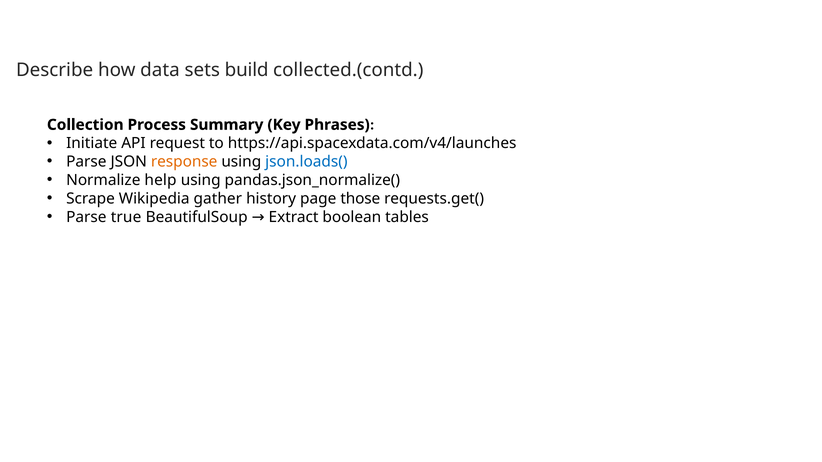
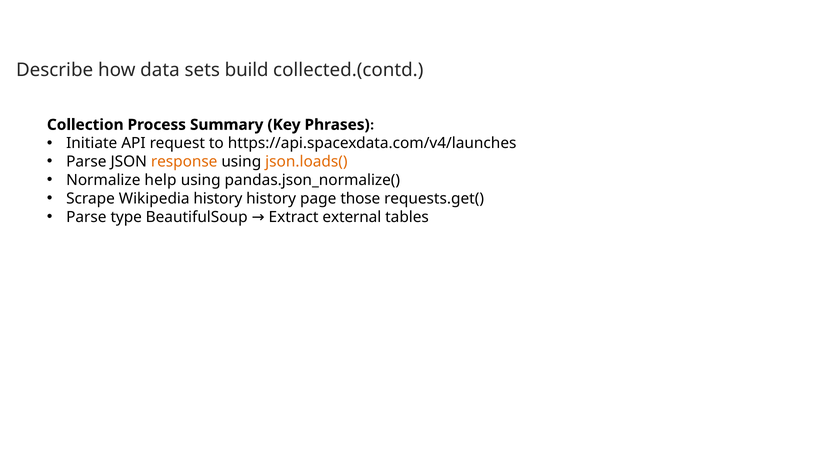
json.loads( colour: blue -> orange (306, 162)
Wikipedia gather: gather -> history (218, 199)
true: true -> type (126, 217)
boolean: boolean -> external (352, 217)
